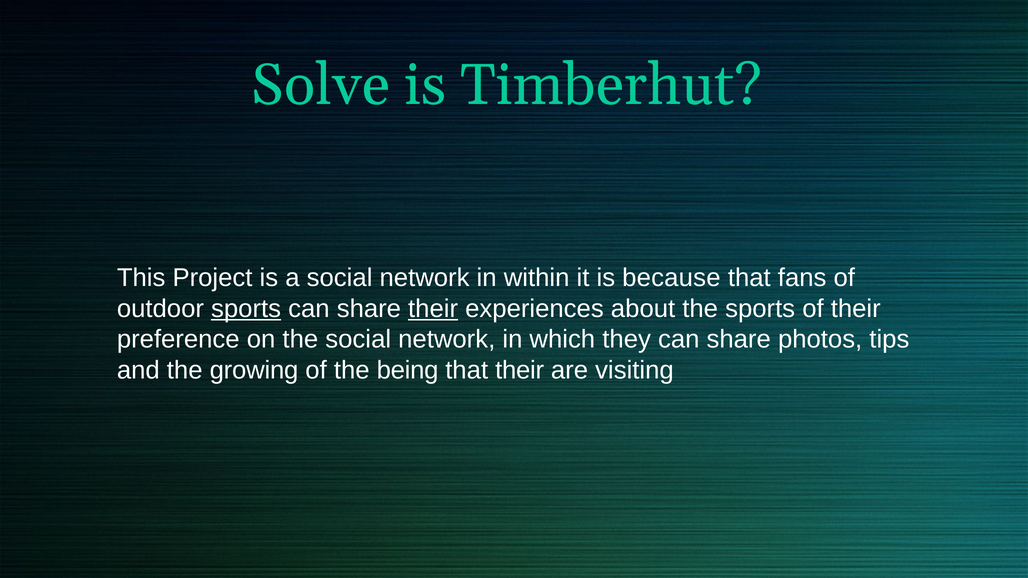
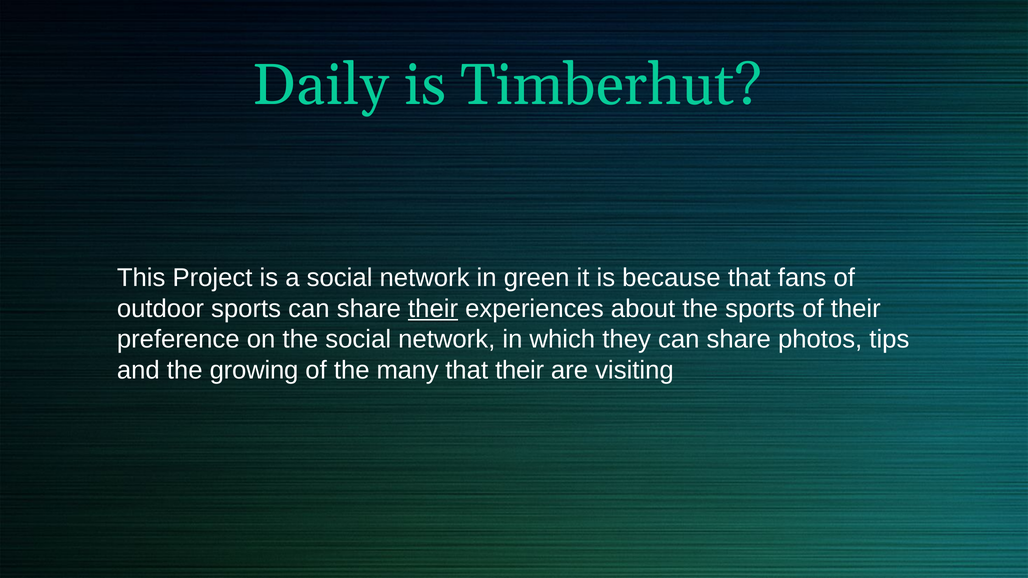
Solve: Solve -> Daily (321, 85)
within: within -> green (537, 278)
sports underline: present -> none (246, 309)
being: being -> many (408, 370)
